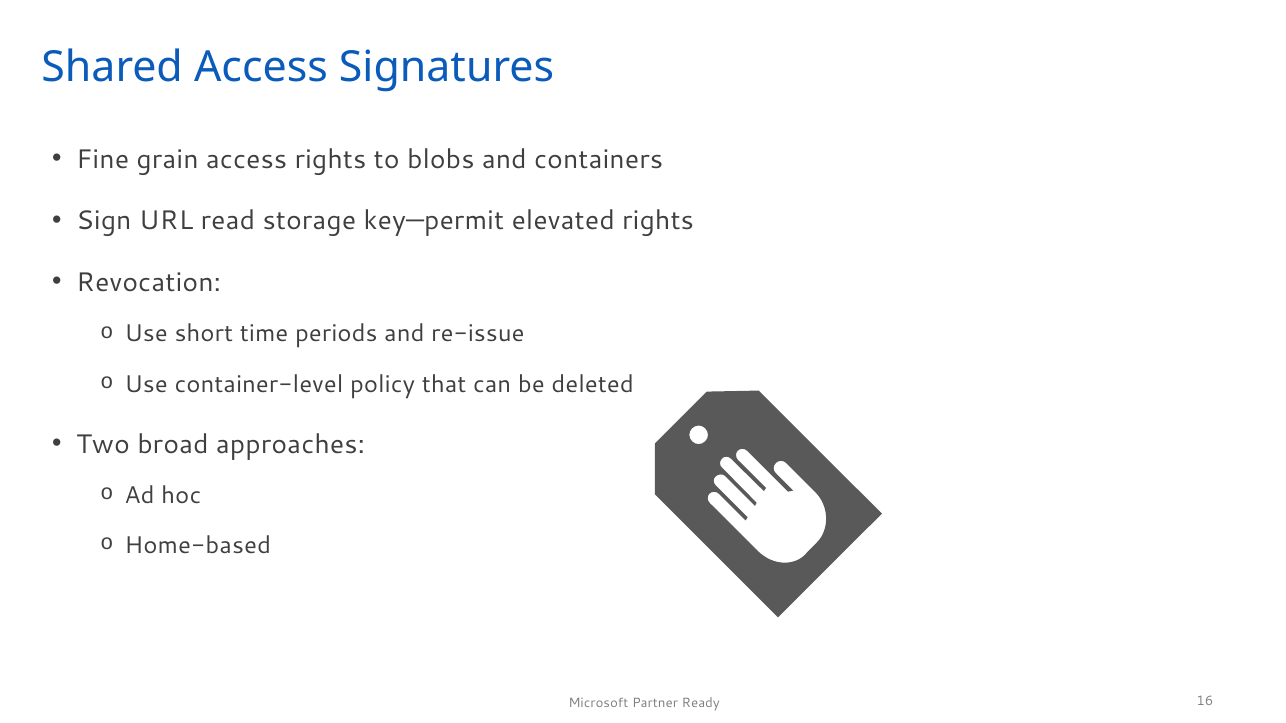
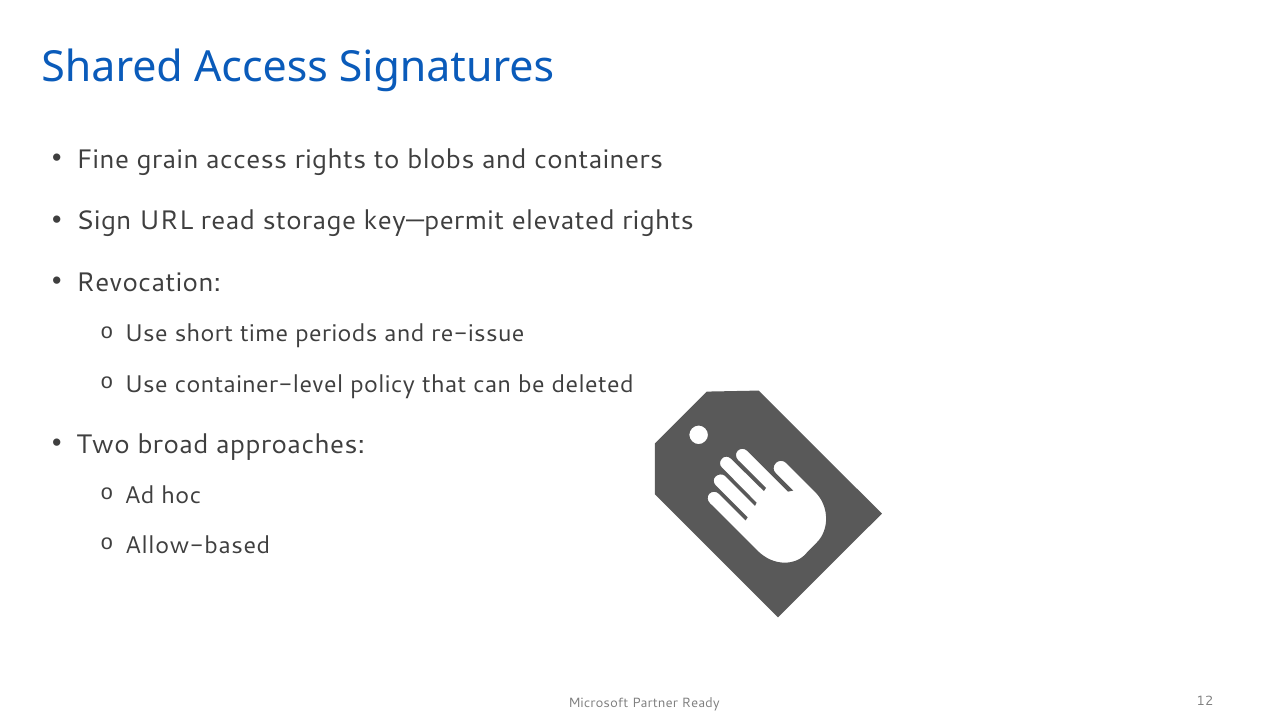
Home-based: Home-based -> Allow-based (198, 546)
16: 16 -> 12 (1205, 702)
